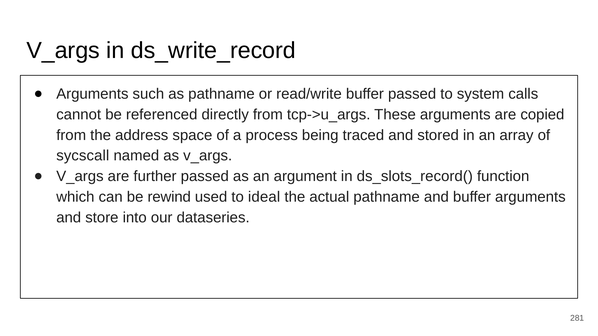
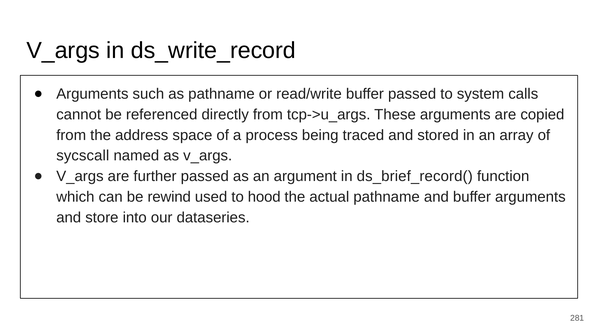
ds_slots_record(: ds_slots_record( -> ds_brief_record( (415, 177)
ideal: ideal -> hood (264, 197)
